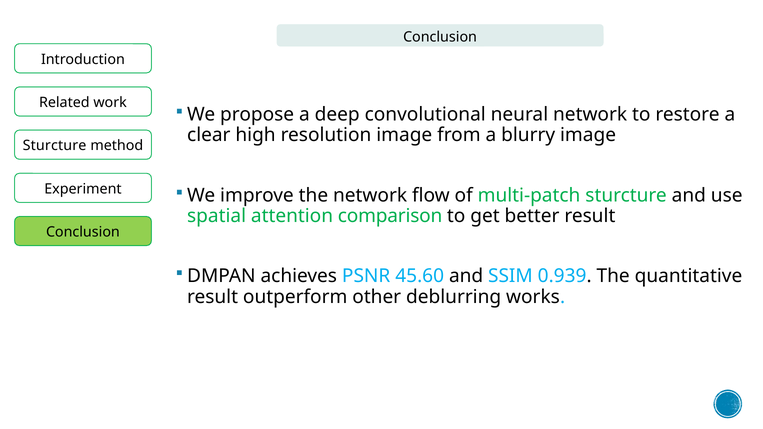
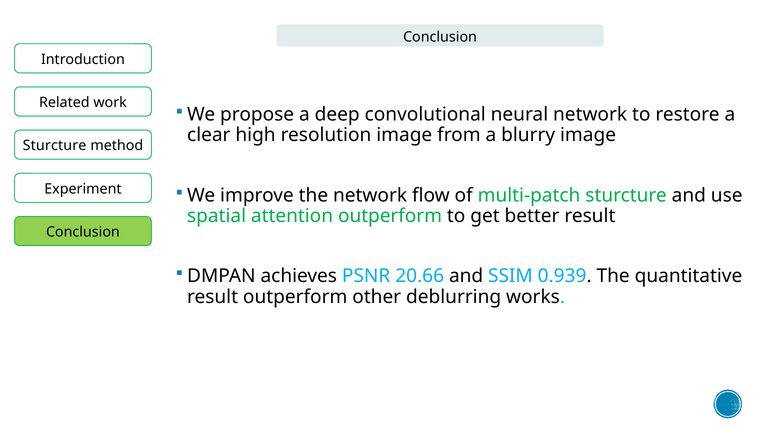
attention comparison: comparison -> outperform (390, 216)
45.60: 45.60 -> 20.66 (420, 276)
